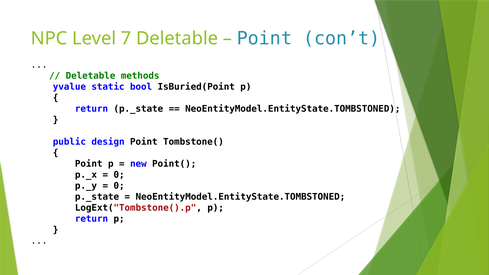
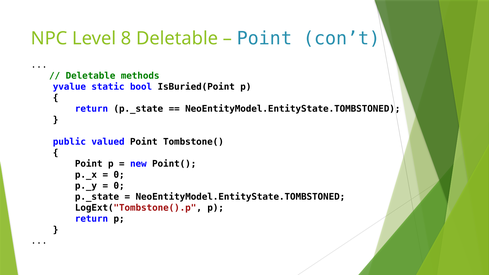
7: 7 -> 8 (126, 39)
design: design -> valued (108, 142)
